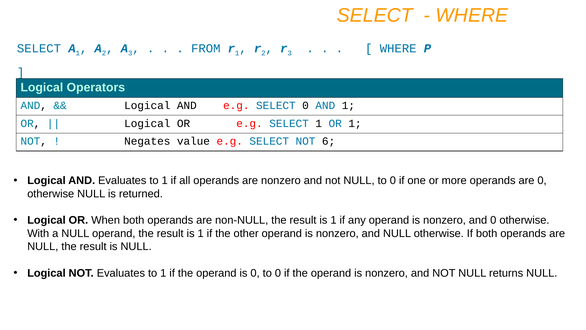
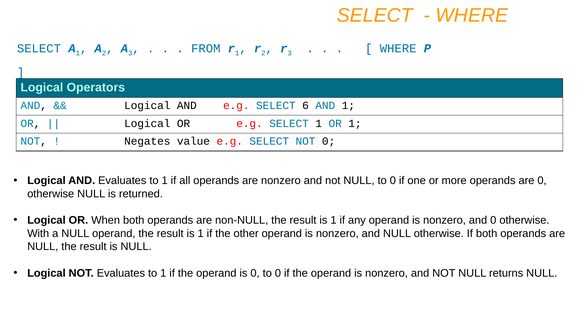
SELECT 0: 0 -> 6 (306, 106)
NOT 6: 6 -> 0 (329, 141)
